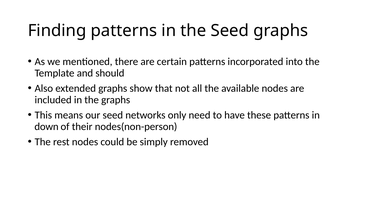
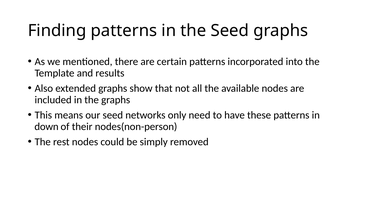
should: should -> results (110, 73)
